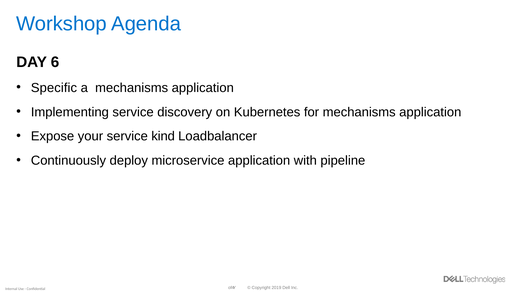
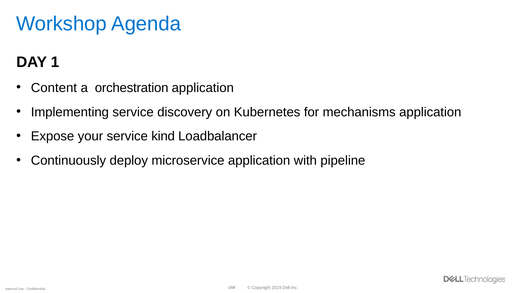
6: 6 -> 1 (55, 62)
Specific: Specific -> Content (54, 88)
a mechanisms: mechanisms -> orchestration (132, 88)
